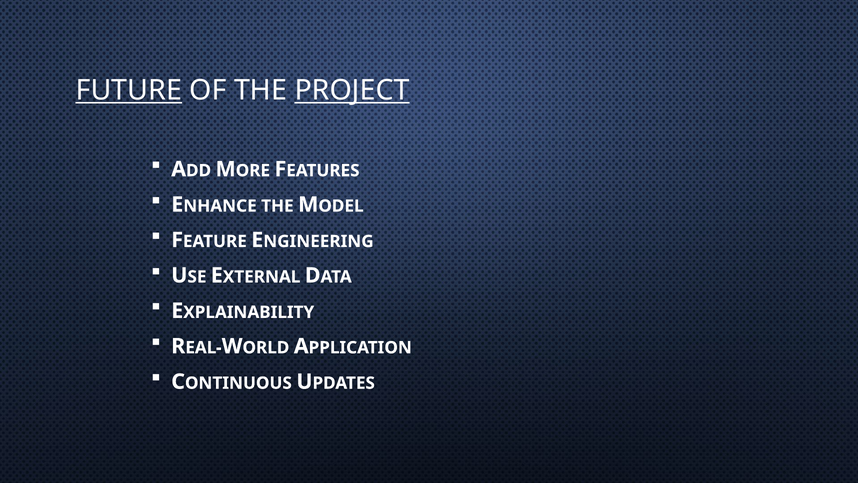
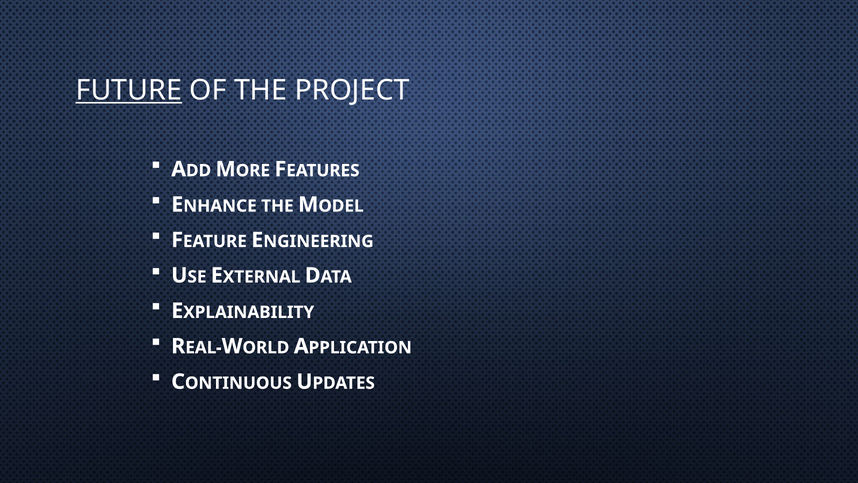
PROJECT underline: present -> none (352, 90)
